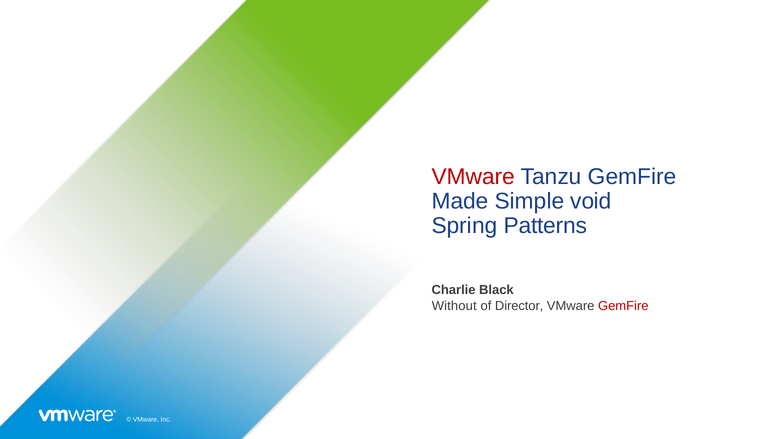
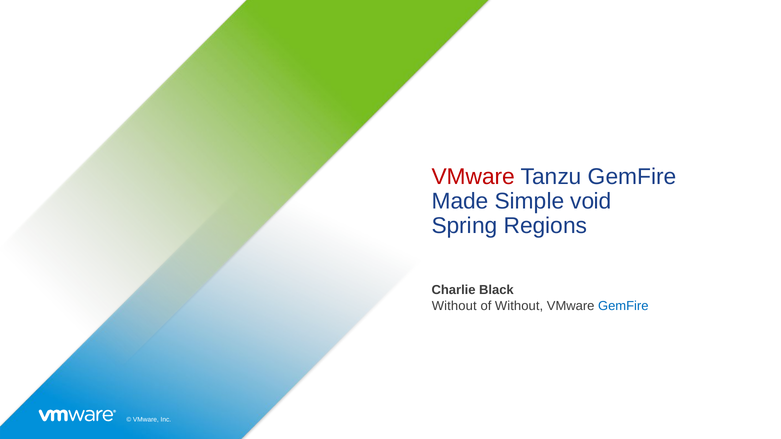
Patterns: Patterns -> Regions (545, 226)
of Director: Director -> Without (519, 306)
GemFire colour: red -> blue (623, 306)
